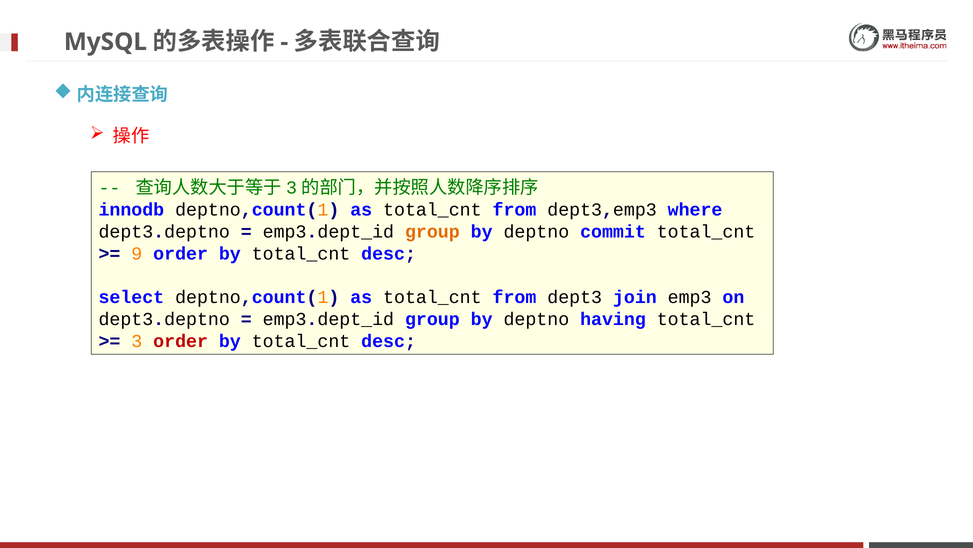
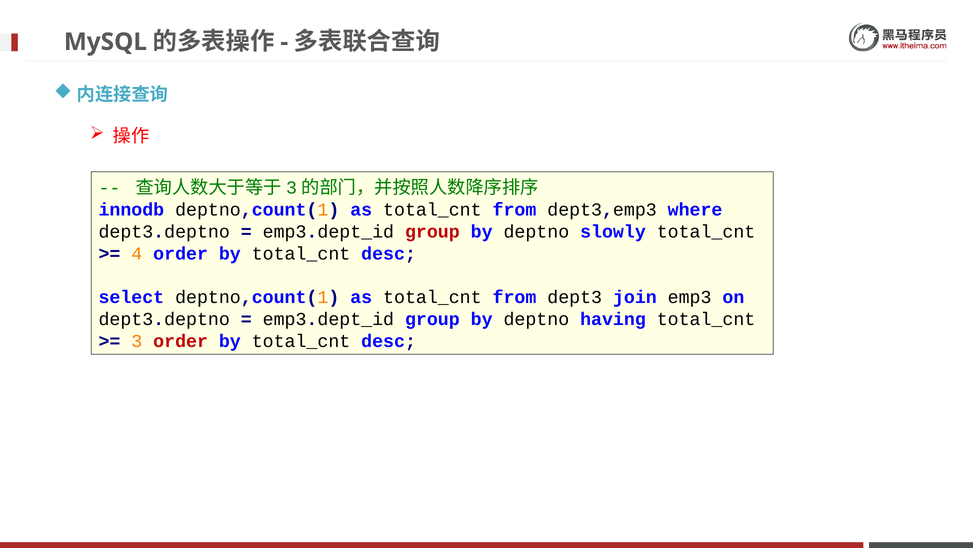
group colour: orange -> red (432, 231)
commit: commit -> slowly (613, 231)
9: 9 -> 4 (137, 253)
